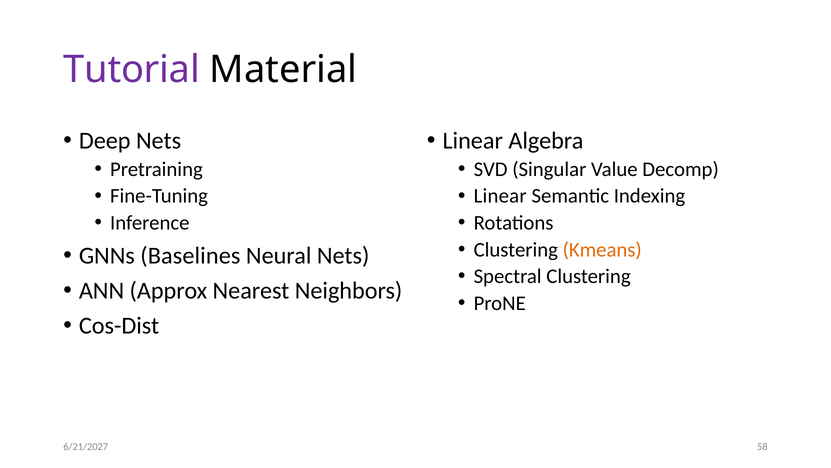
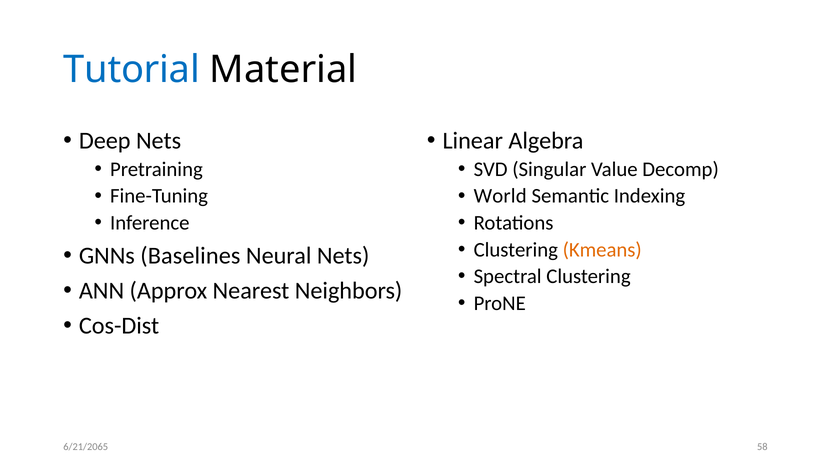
Tutorial colour: purple -> blue (132, 70)
Linear: Linear -> World (500, 196)
6/21/2027: 6/21/2027 -> 6/21/2065 (86, 446)
